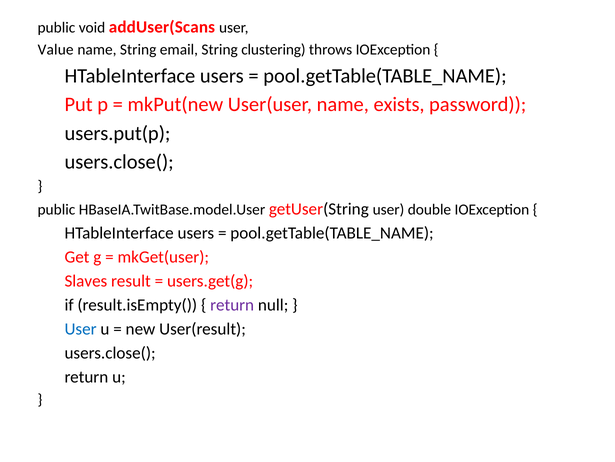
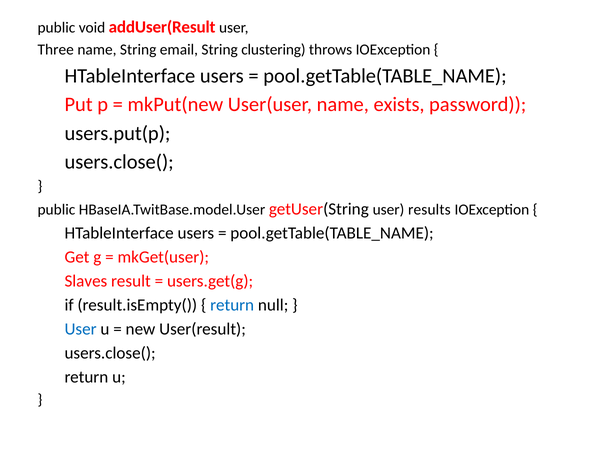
addUser(Scans: addUser(Scans -> addUser(Result (162, 27)
Value: Value -> Three (56, 50)
double: double -> results (429, 210)
return colour: purple -> blue (232, 305)
